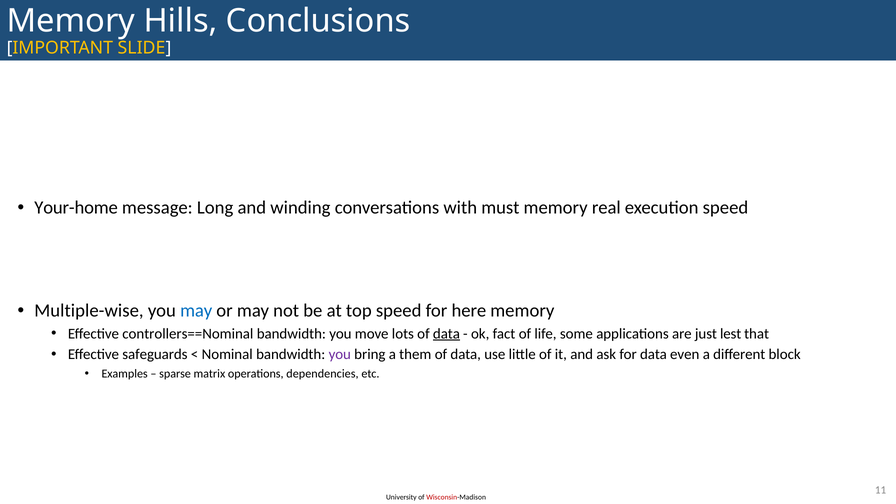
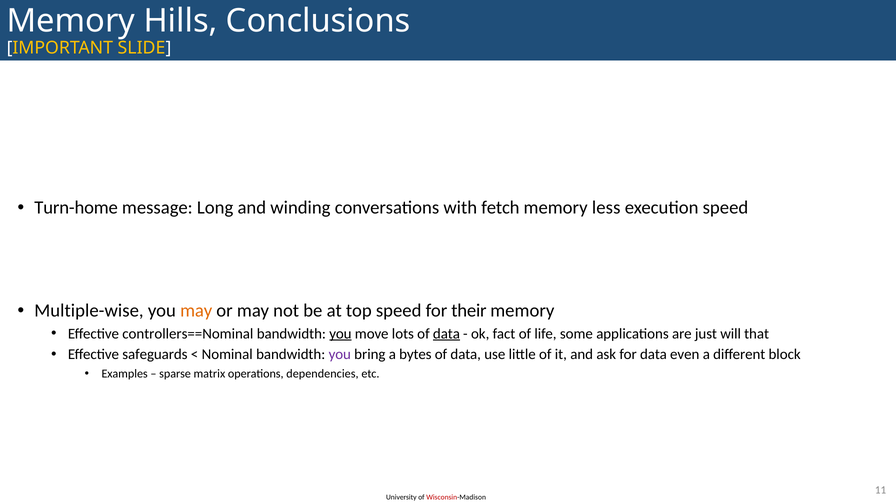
Your-home: Your-home -> Turn-home (76, 208)
must: must -> fetch (500, 208)
real: real -> less (606, 208)
may colour: blue -> orange (196, 311)
here: here -> their (469, 311)
you underline: none -> present (340, 334)
lest: lest -> will (731, 334)
them: them -> bytes (415, 354)
